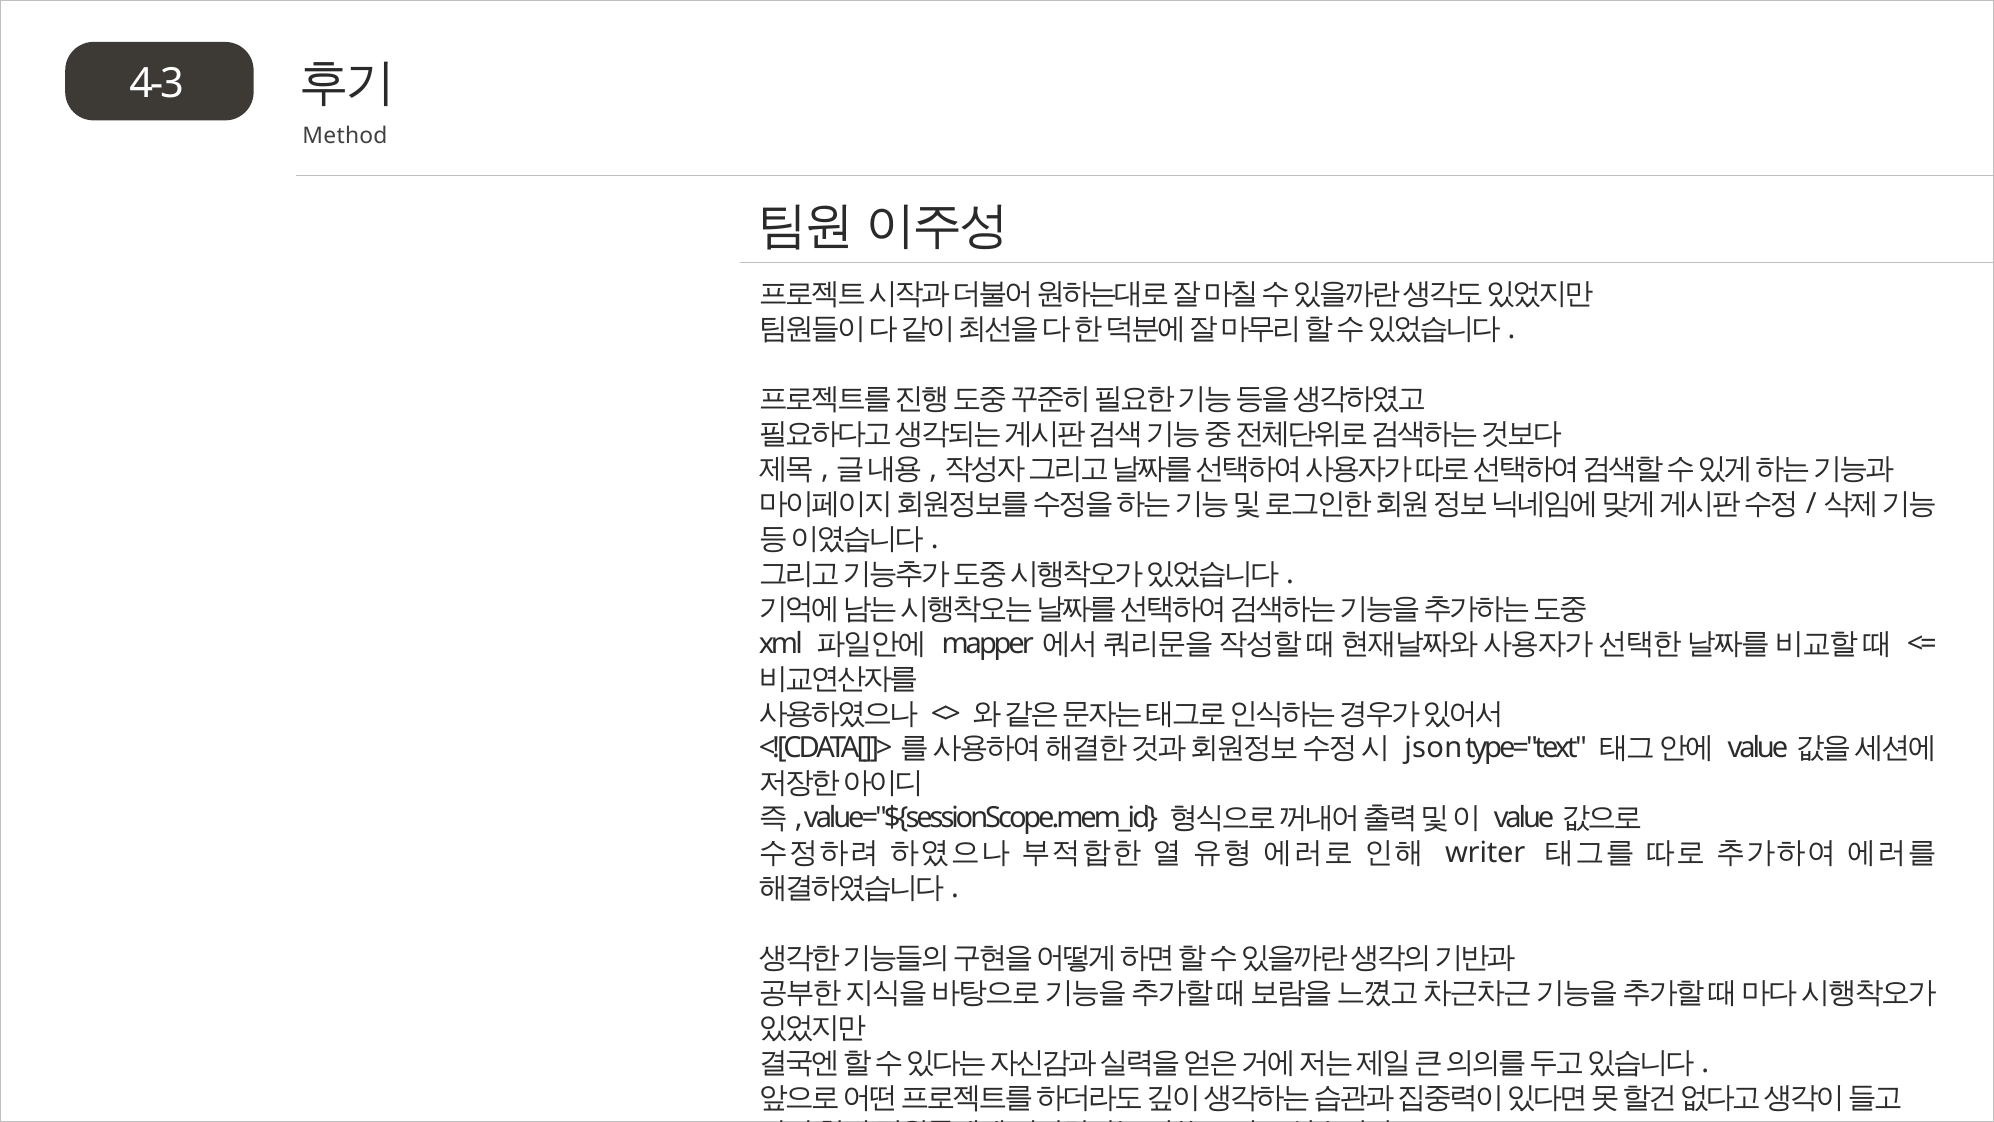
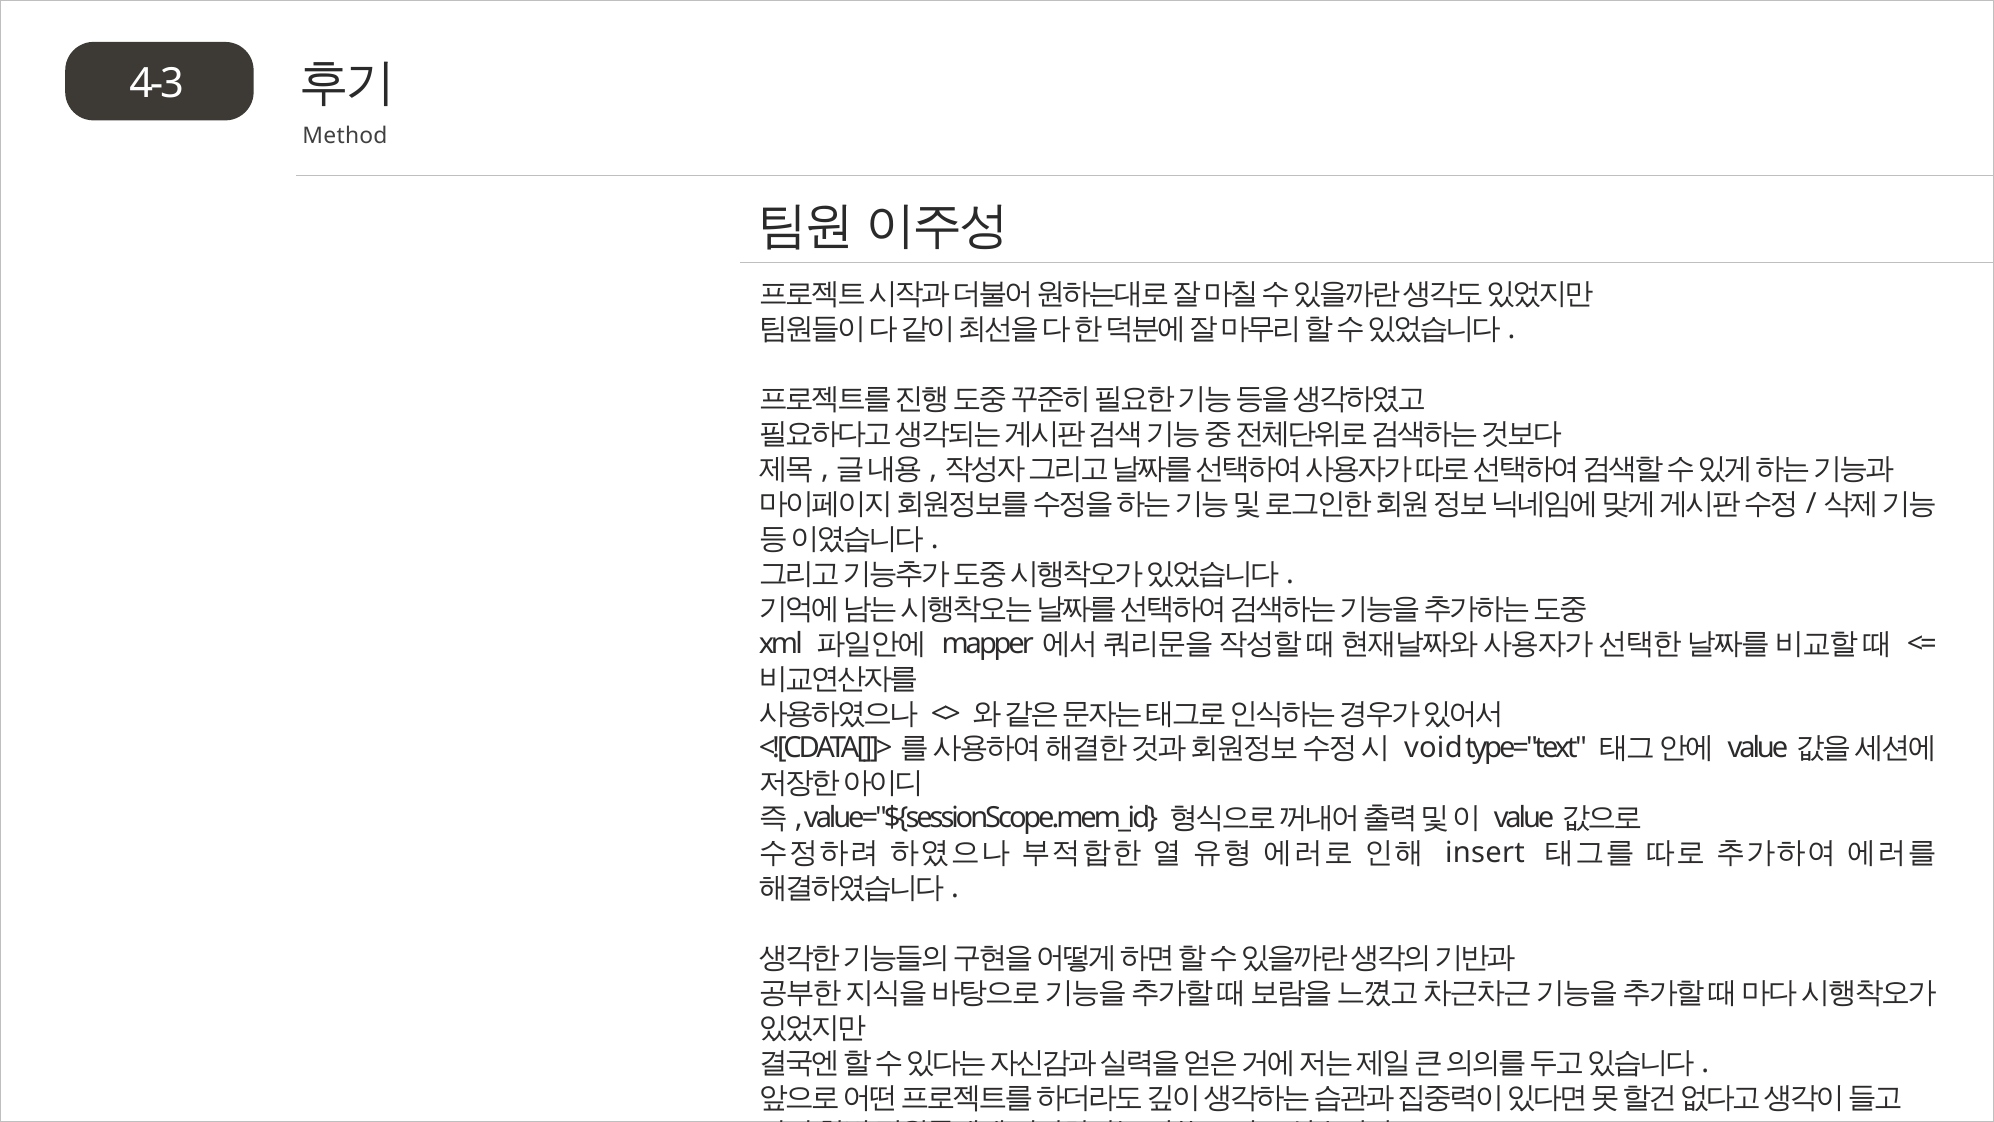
json: json -> void (1433, 748)
writer: writer -> insert (1485, 853)
